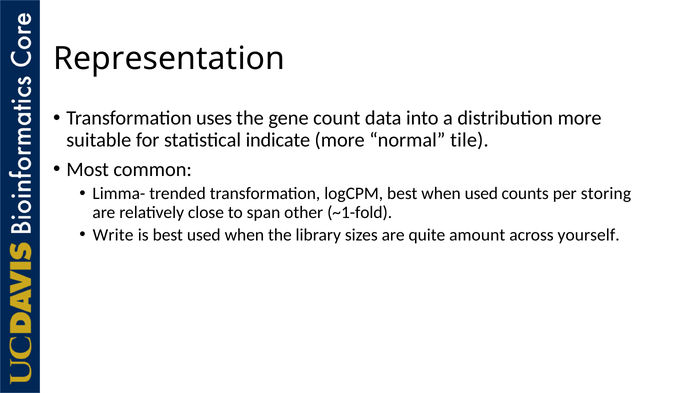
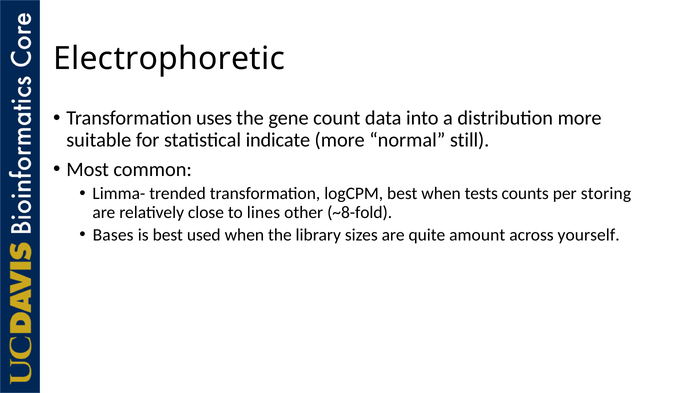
Representation: Representation -> Electrophoretic (169, 59)
tile: tile -> still (470, 140)
when used: used -> tests (481, 193)
span: span -> lines (263, 212)
~1-fold: ~1-fold -> ~8-fold (360, 212)
Write: Write -> Bases (113, 235)
